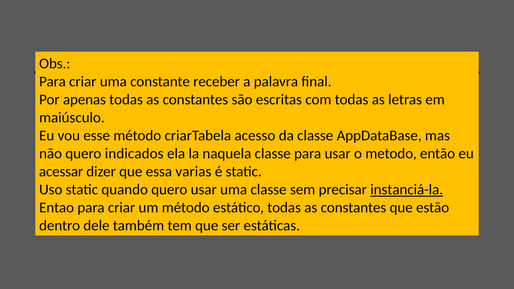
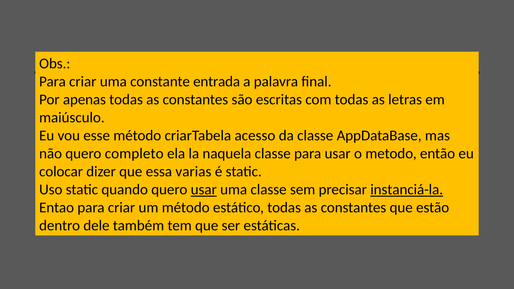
receber: receber -> entrada (217, 82)
indicados: indicados -> completo (134, 154)
acessar: acessar -> colocar (61, 172)
usar underline: none -> present (204, 190)
